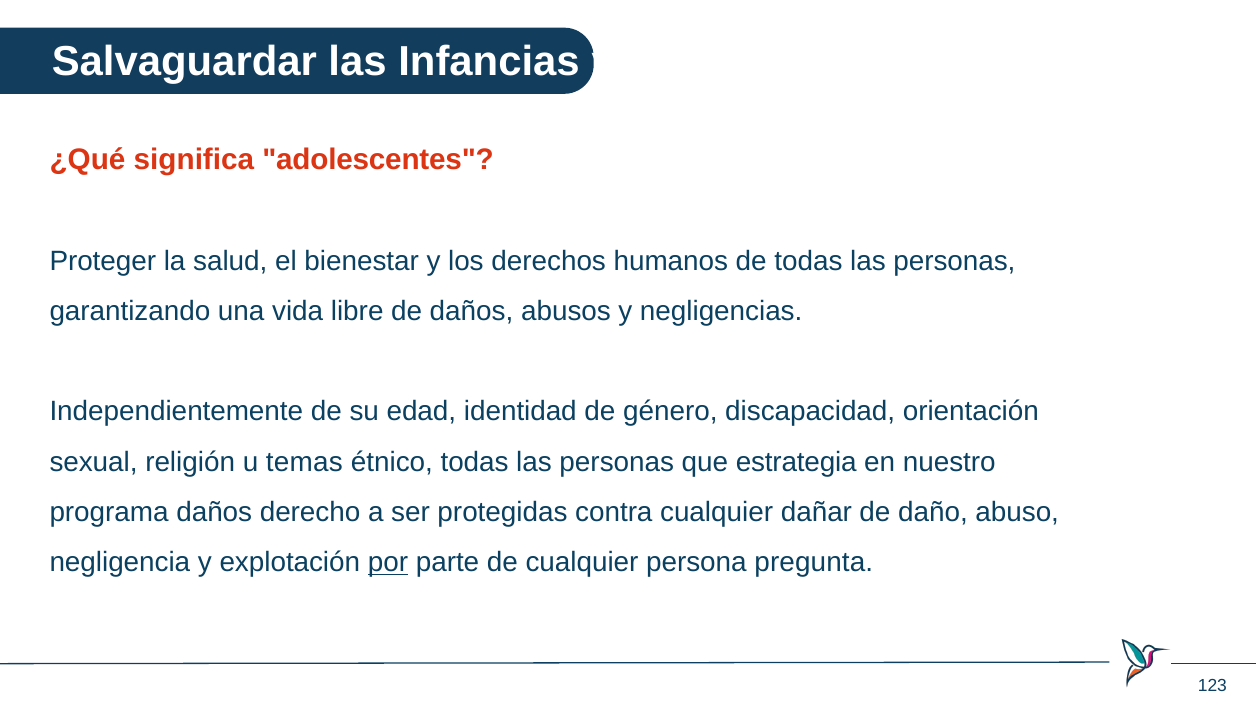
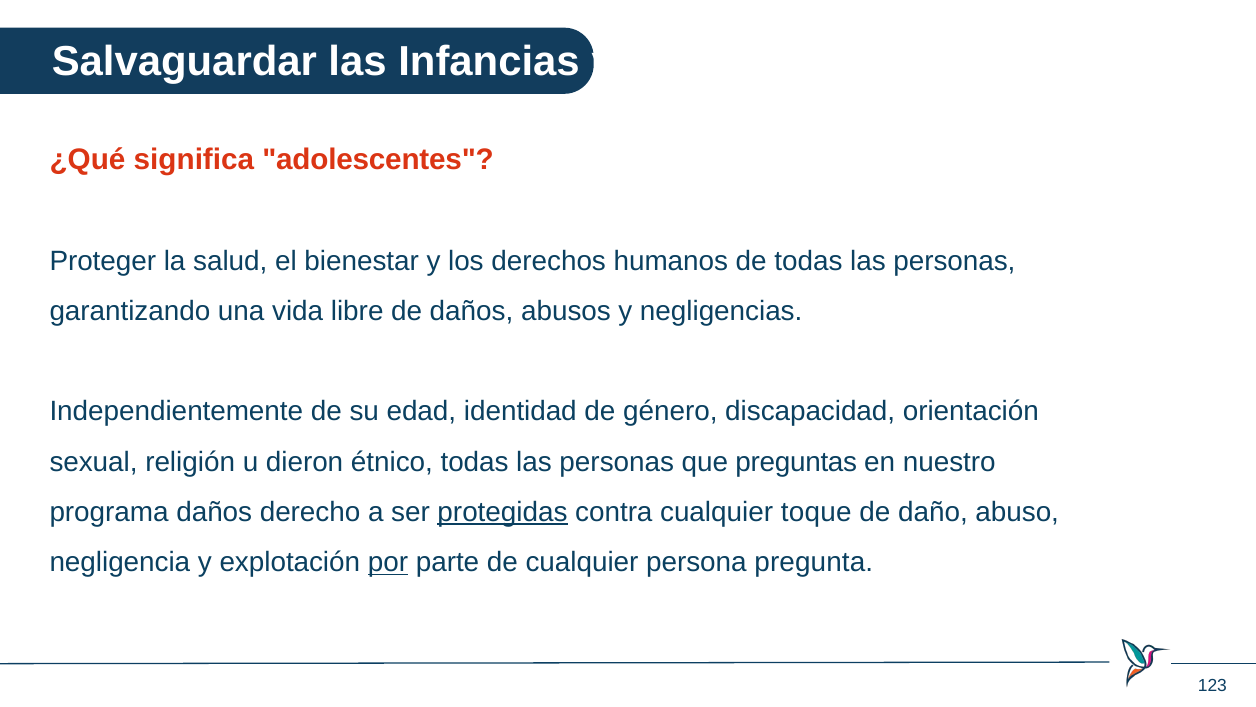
temas: temas -> dieron (305, 462)
estrategia: estrategia -> preguntas (796, 462)
protegidas underline: none -> present (503, 512)
dañar: dañar -> toque (816, 512)
